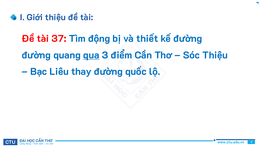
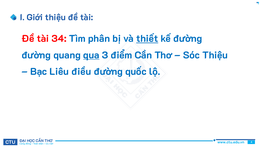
37: 37 -> 34 (59, 39)
động: động -> phân (99, 39)
thiết underline: none -> present (147, 39)
thay: thay -> điều (81, 72)
